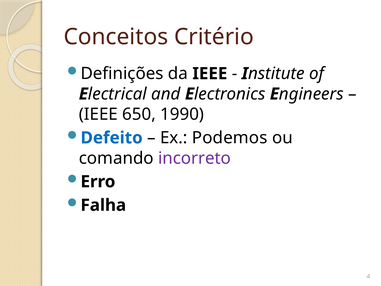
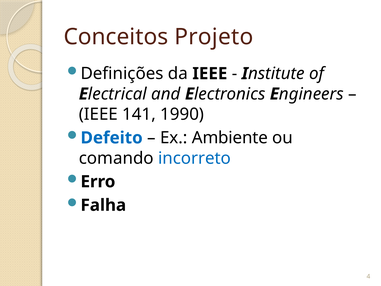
Critério: Critério -> Projeto (214, 37)
650: 650 -> 141 (139, 114)
Podemos: Podemos -> Ambiente (230, 138)
incorreto colour: purple -> blue (194, 158)
